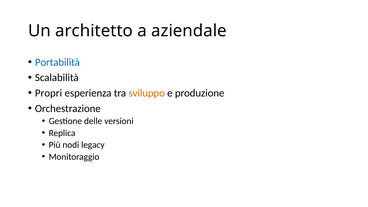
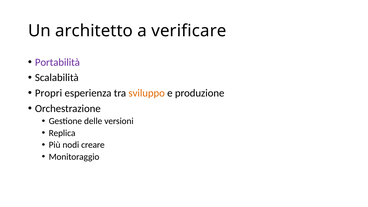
aziendale: aziendale -> verificare (189, 31)
Portabilità colour: blue -> purple (57, 62)
legacy: legacy -> creare (93, 145)
